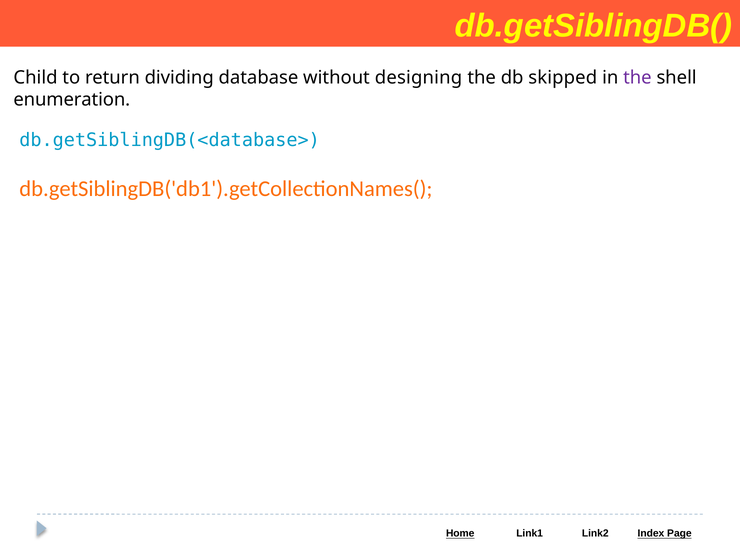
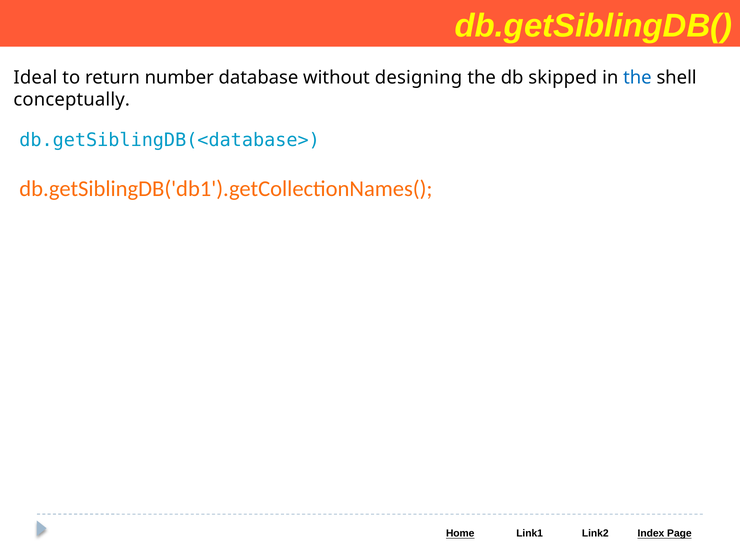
Child: Child -> Ideal (35, 78)
dividing: dividing -> number (179, 78)
the colour: purple -> blue (637, 78)
enumeration: enumeration -> conceptually (72, 100)
